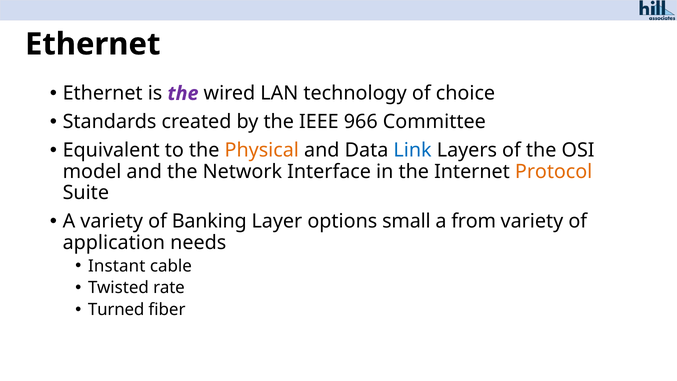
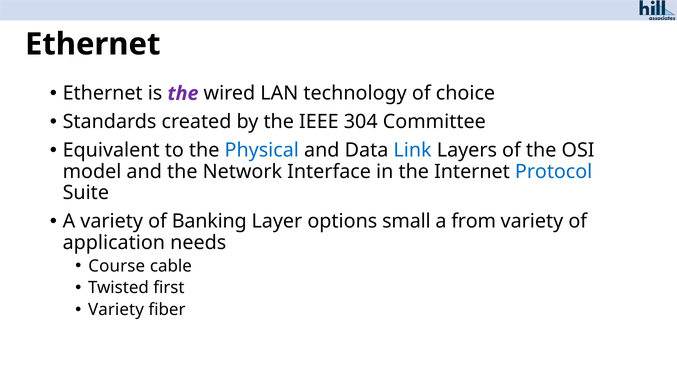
966: 966 -> 304 (361, 122)
Physical colour: orange -> blue (262, 150)
Protocol colour: orange -> blue (554, 171)
Instant: Instant -> Course (117, 266)
rate: rate -> first (169, 288)
Turned: Turned -> Variety (116, 309)
